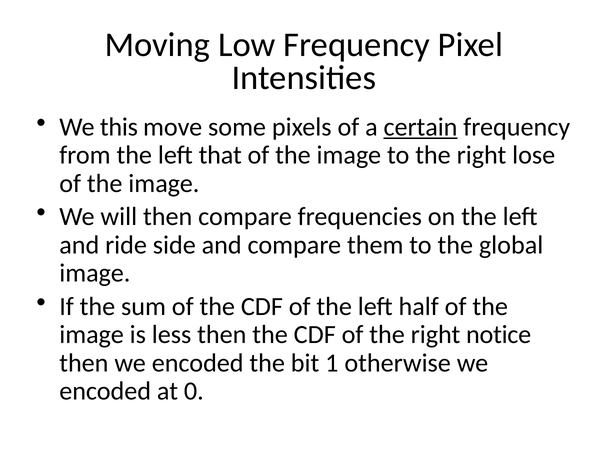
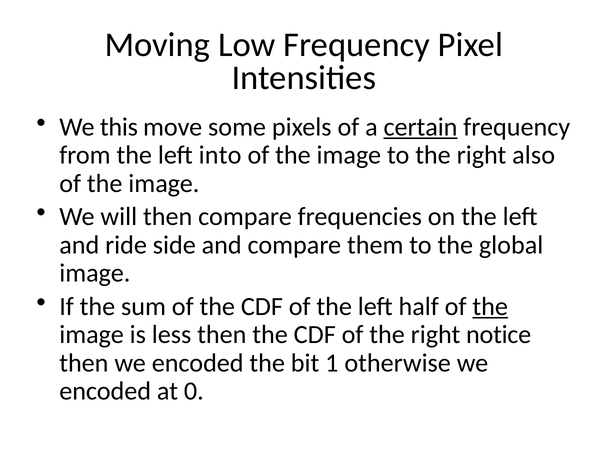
that: that -> into (220, 155)
lose: lose -> also (534, 155)
the underline: none -> present (490, 306)
